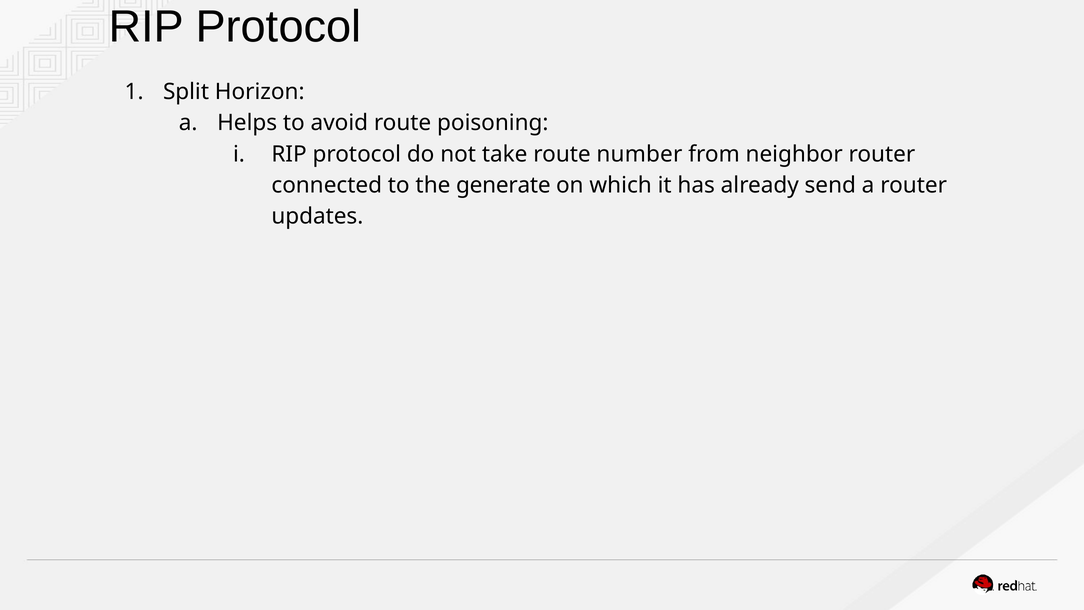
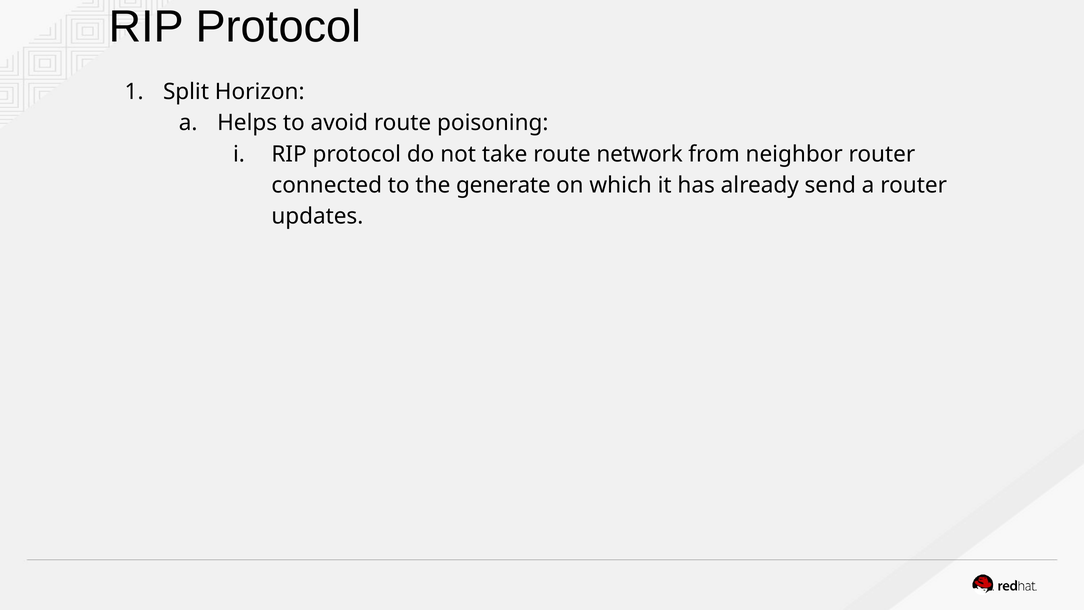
number: number -> network (640, 154)
